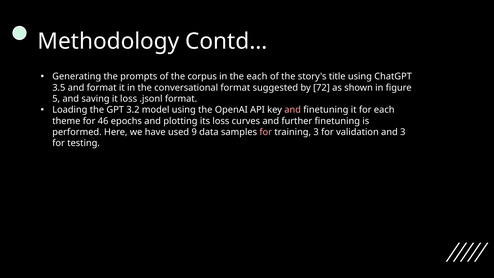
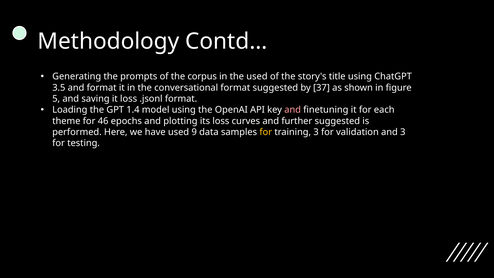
the each: each -> used (257, 77)
72: 72 -> 37 (321, 88)
3.2: 3.2 -> 1.4 (133, 110)
further finetuning: finetuning -> suggested (337, 121)
for colour: pink -> yellow (266, 132)
